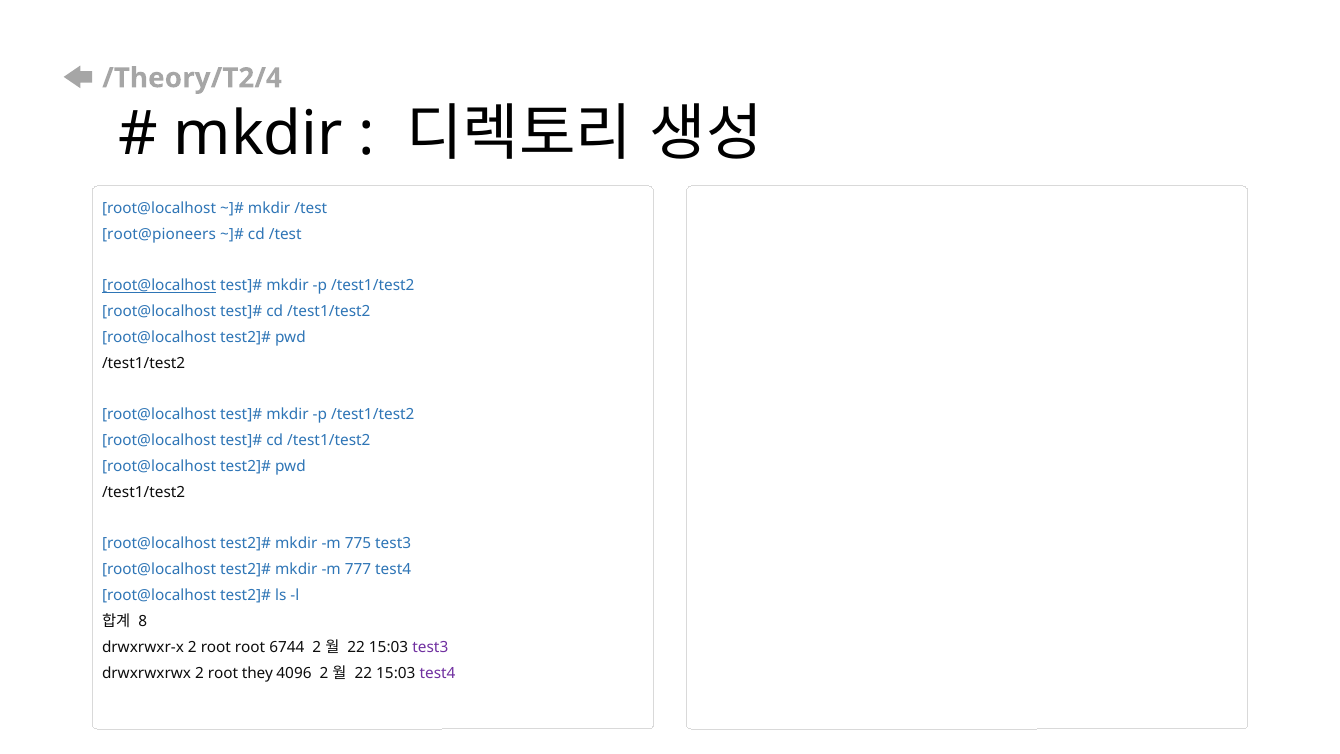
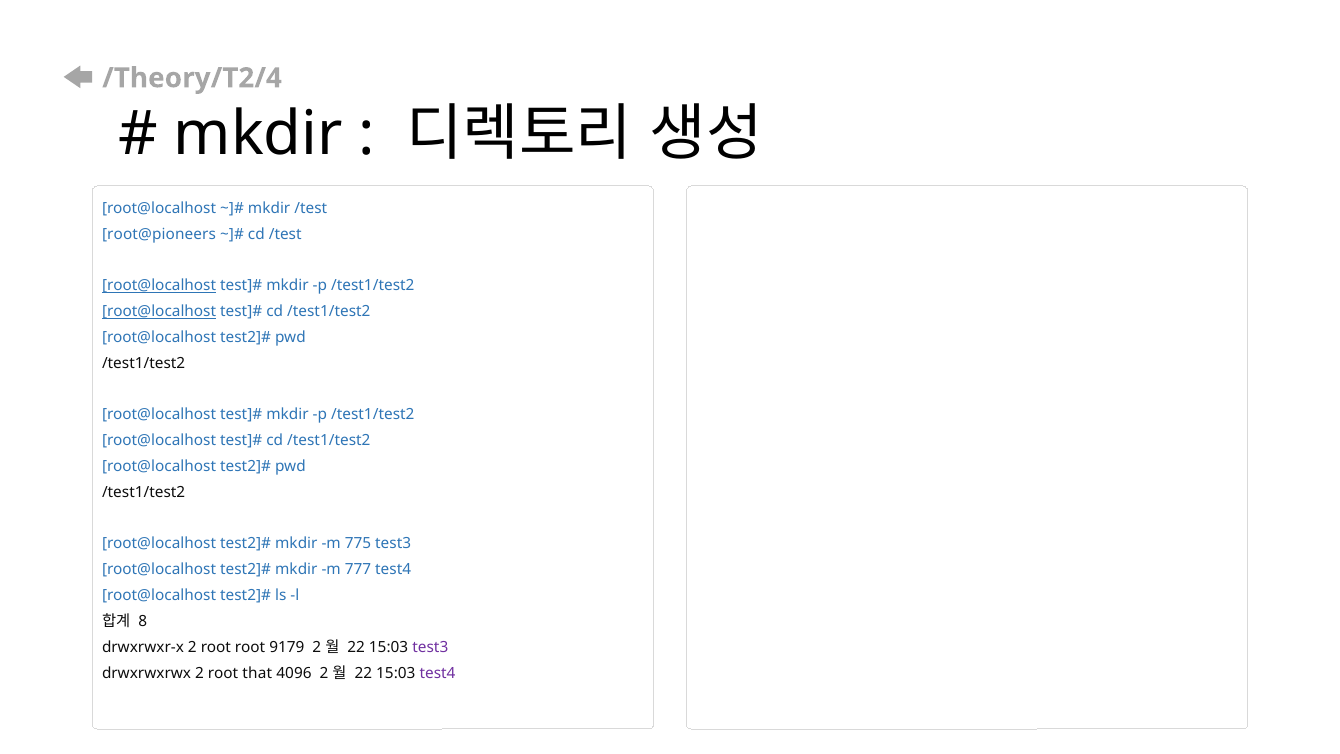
root@localhost underline: none -> present (159, 312)
6744: 6744 -> 9179 (287, 647)
they: they -> that (257, 673)
